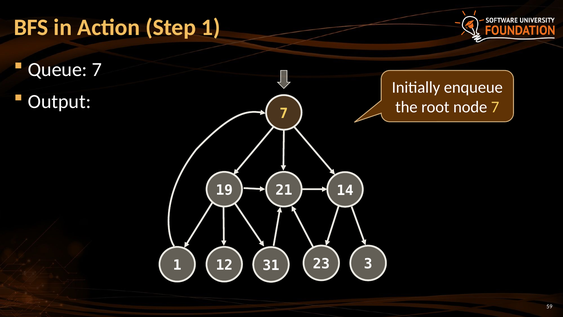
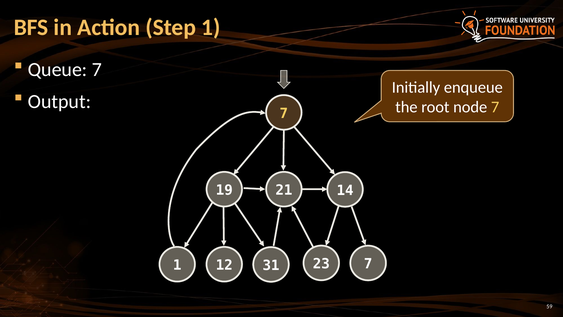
23 3: 3 -> 7 (368, 264)
